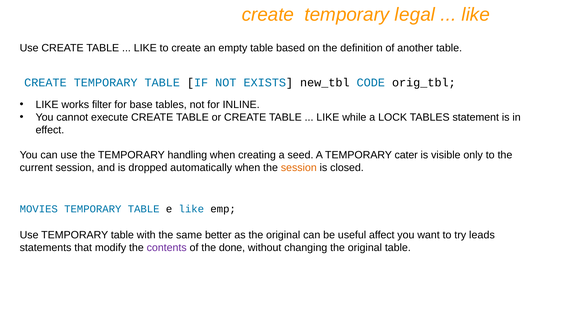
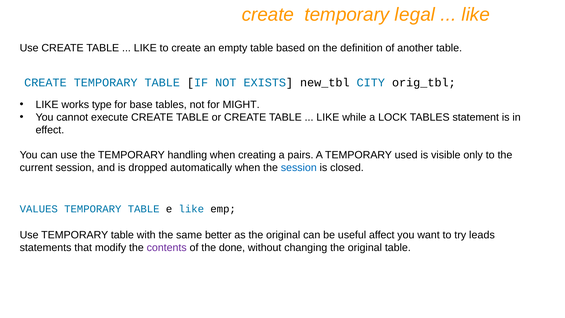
CODE: CODE -> CITY (371, 82)
filter: filter -> type (102, 105)
INLINE: INLINE -> MIGHT (241, 105)
seed: seed -> pairs (300, 155)
cater: cater -> used (406, 155)
session colour: orange -> blue (299, 168)
MOVIES: MOVIES -> VALUES (39, 209)
